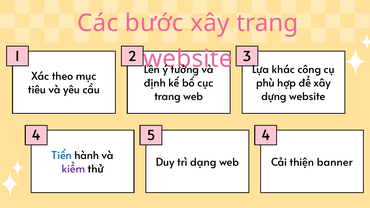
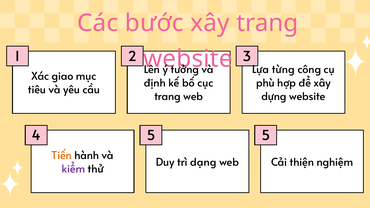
khác: khác -> từng (283, 70)
theo: theo -> giao (63, 76)
5 4: 4 -> 5 (266, 136)
Tiến colour: blue -> orange (62, 156)
banner: banner -> nghiệm (335, 162)
